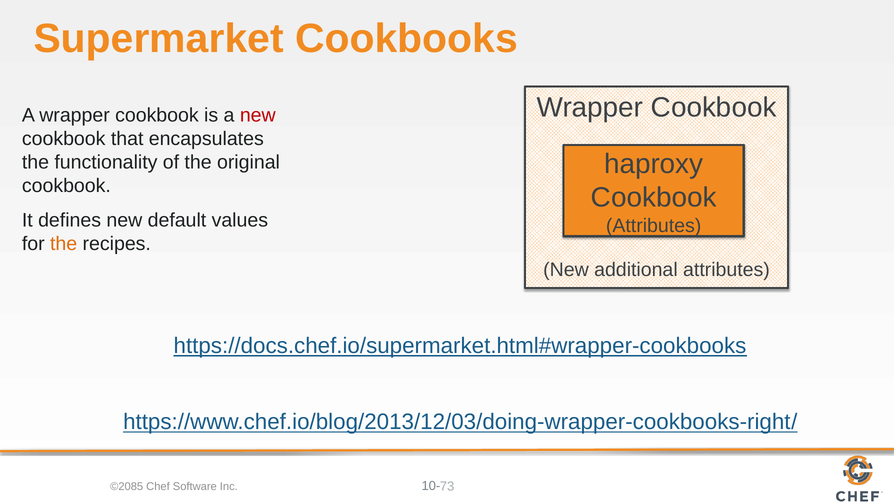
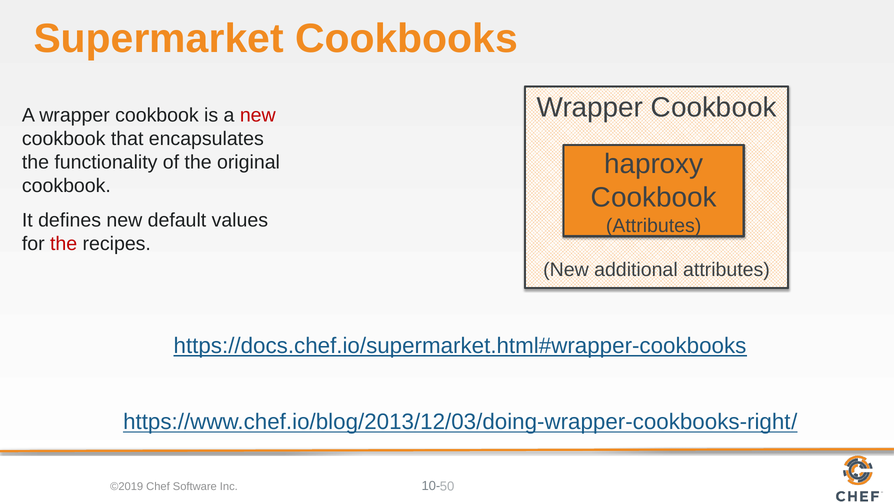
the colour: orange -> red (64, 244)
©2085: ©2085 -> ©2019 (127, 487)
73: 73 -> 50 (447, 486)
